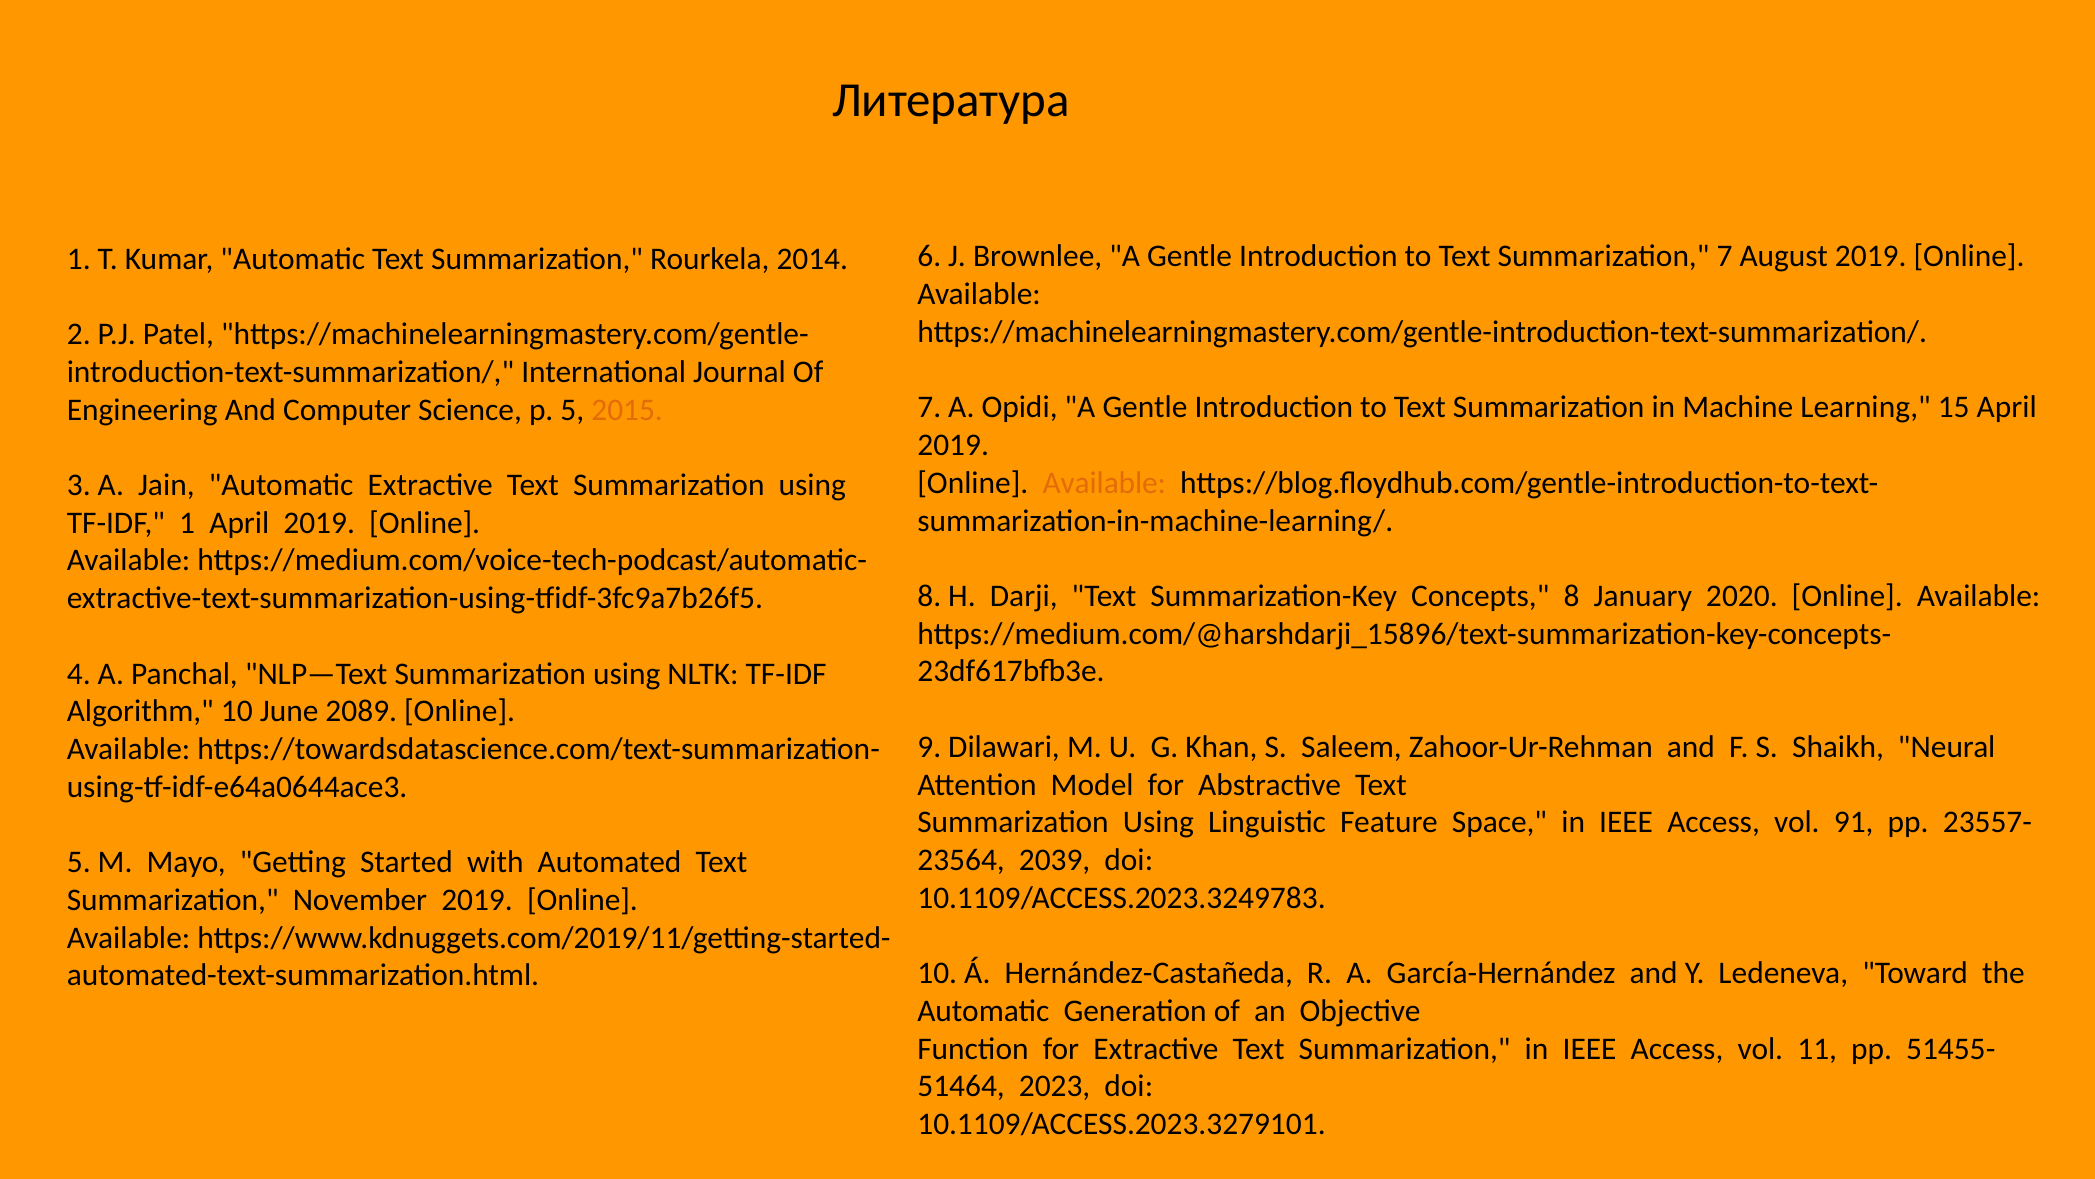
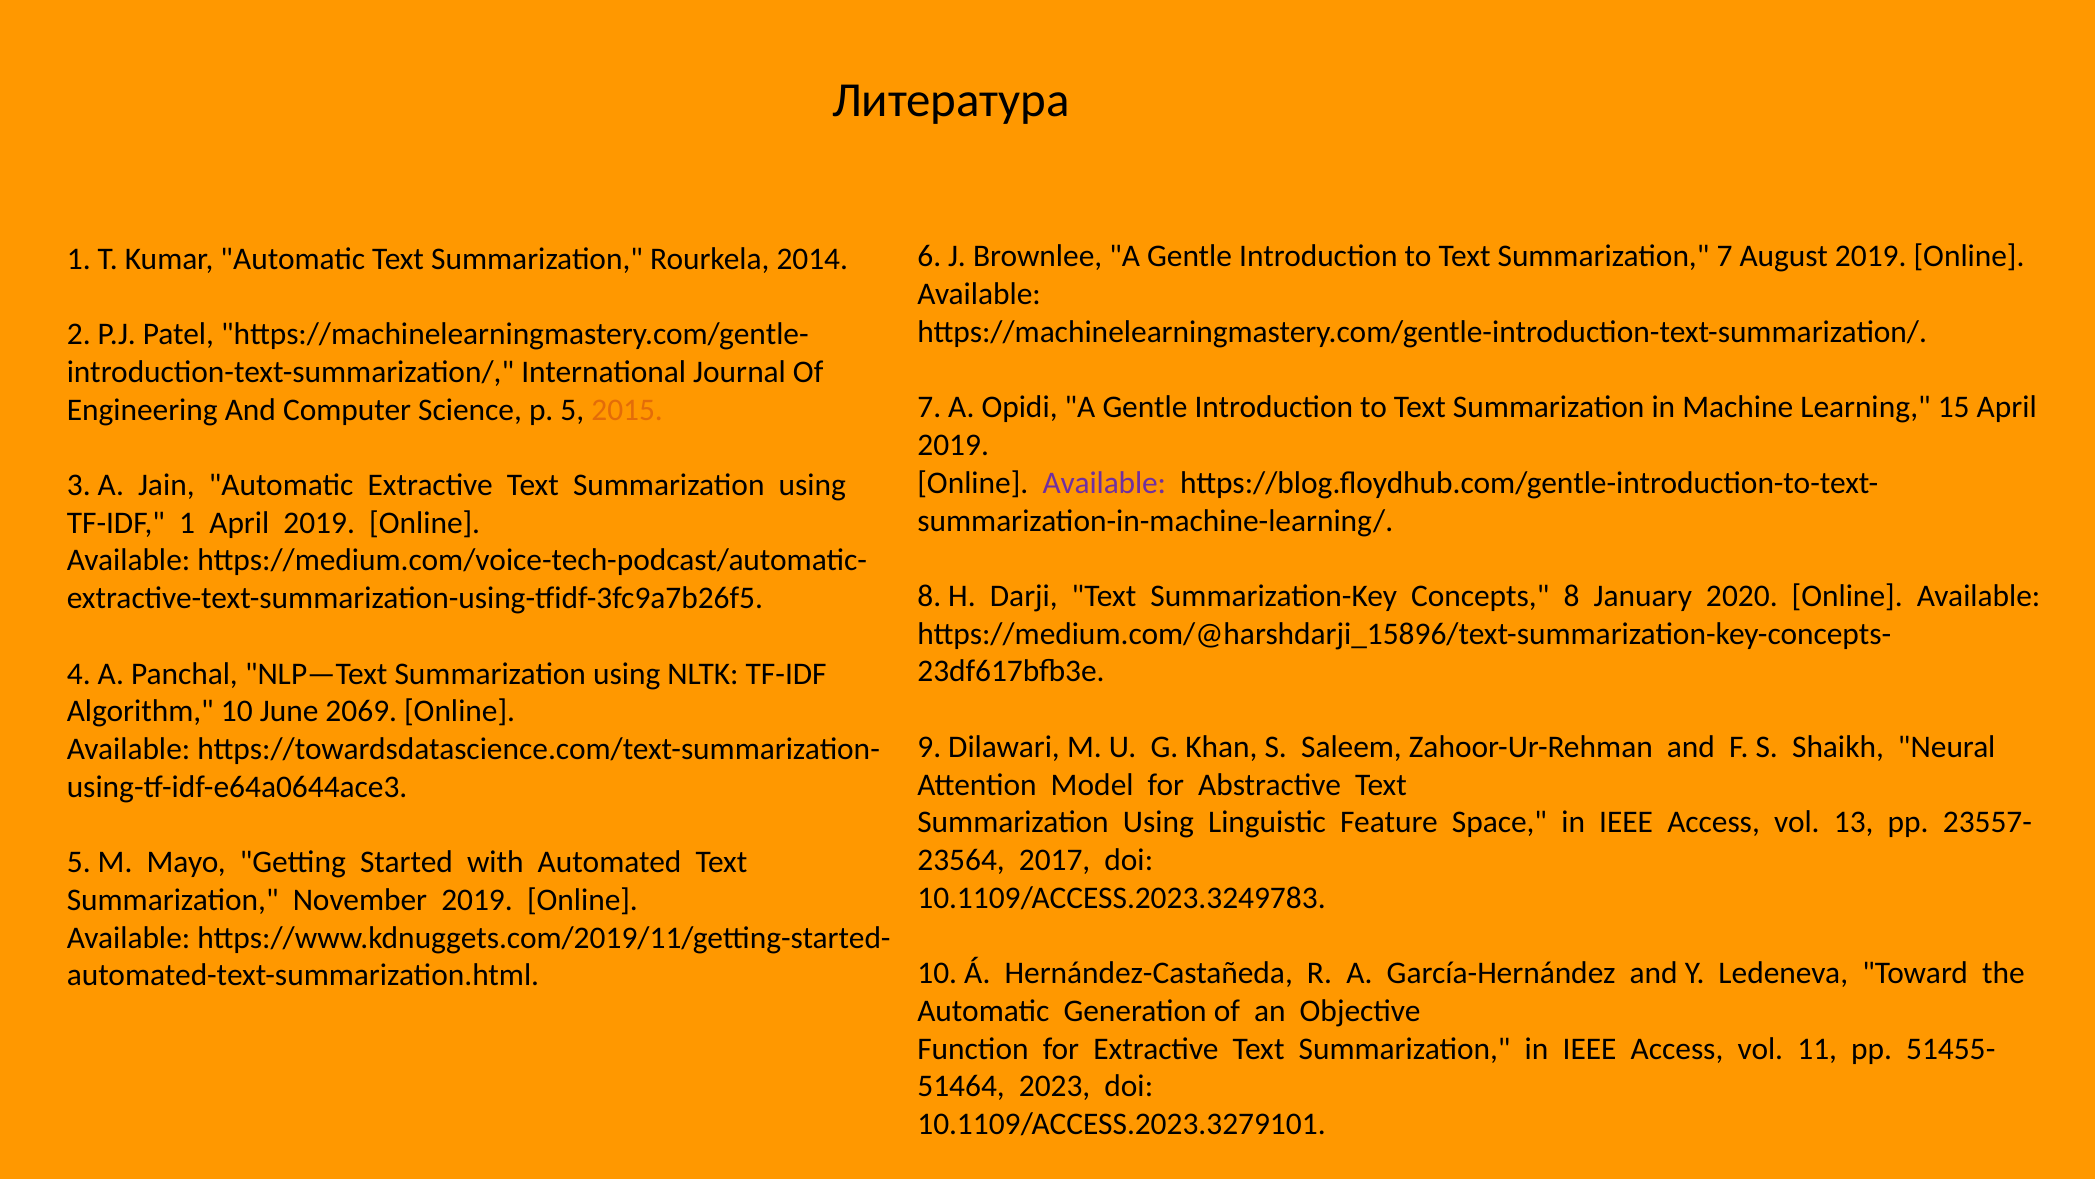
Available colour: orange -> purple (1104, 483)
2089: 2089 -> 2069 (361, 711)
91: 91 -> 13 (1854, 822)
2039: 2039 -> 2017 (1055, 860)
